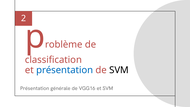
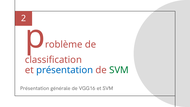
SVM colour: black -> green (119, 70)
